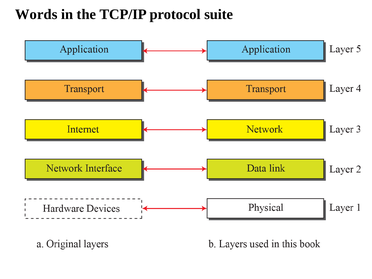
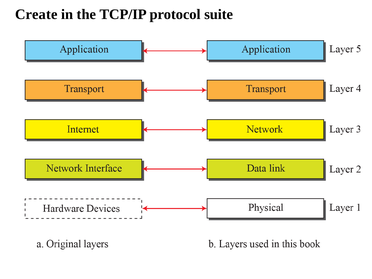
Words: Words -> Create (36, 14)
